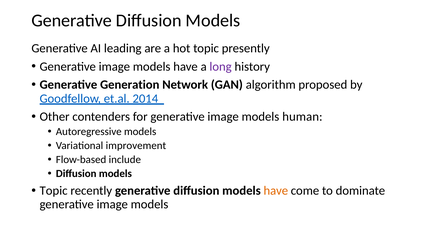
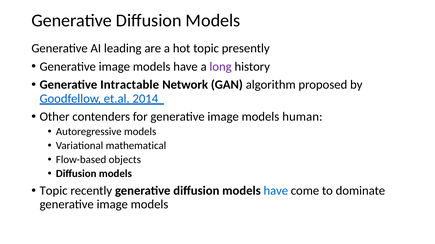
Generation: Generation -> Intractable (130, 85)
improvement: improvement -> mathematical (136, 146)
include: include -> objects (125, 160)
have colour: orange -> blue (276, 191)
